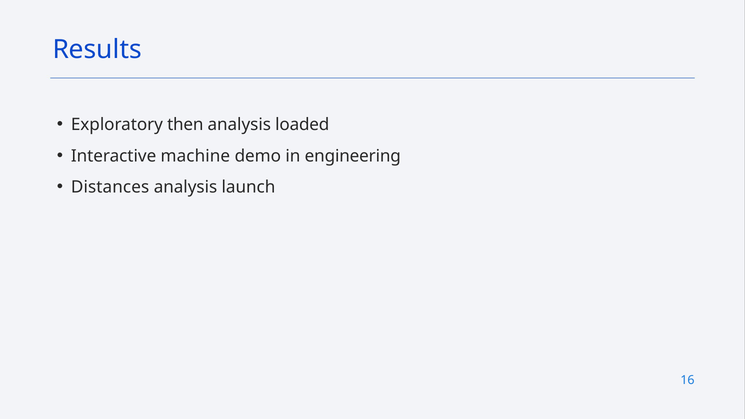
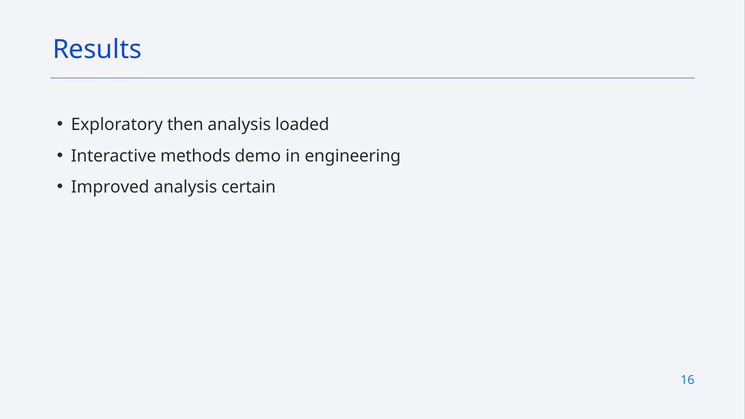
machine: machine -> methods (195, 156)
Distances: Distances -> Improved (110, 187)
launch: launch -> certain (249, 187)
